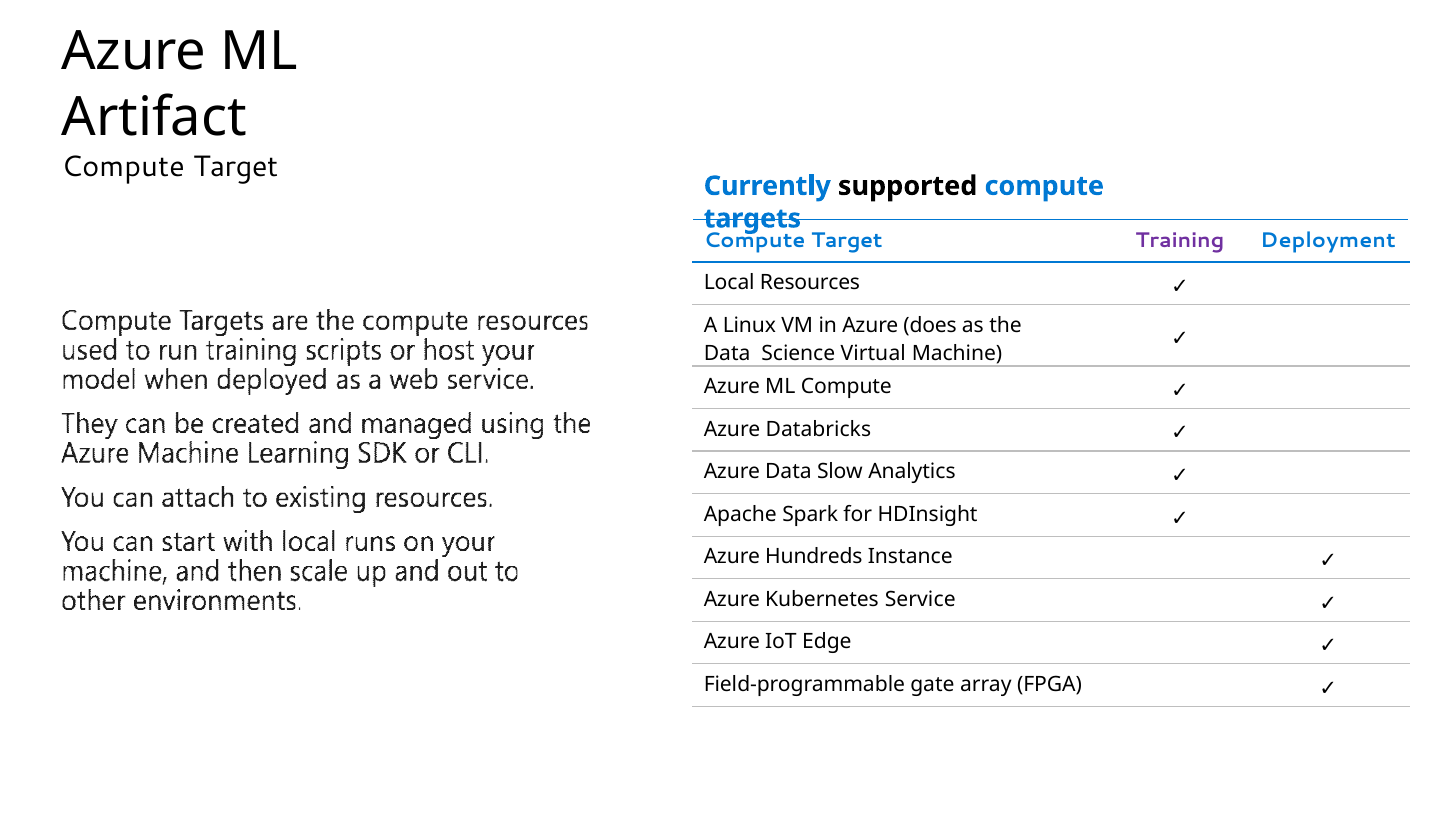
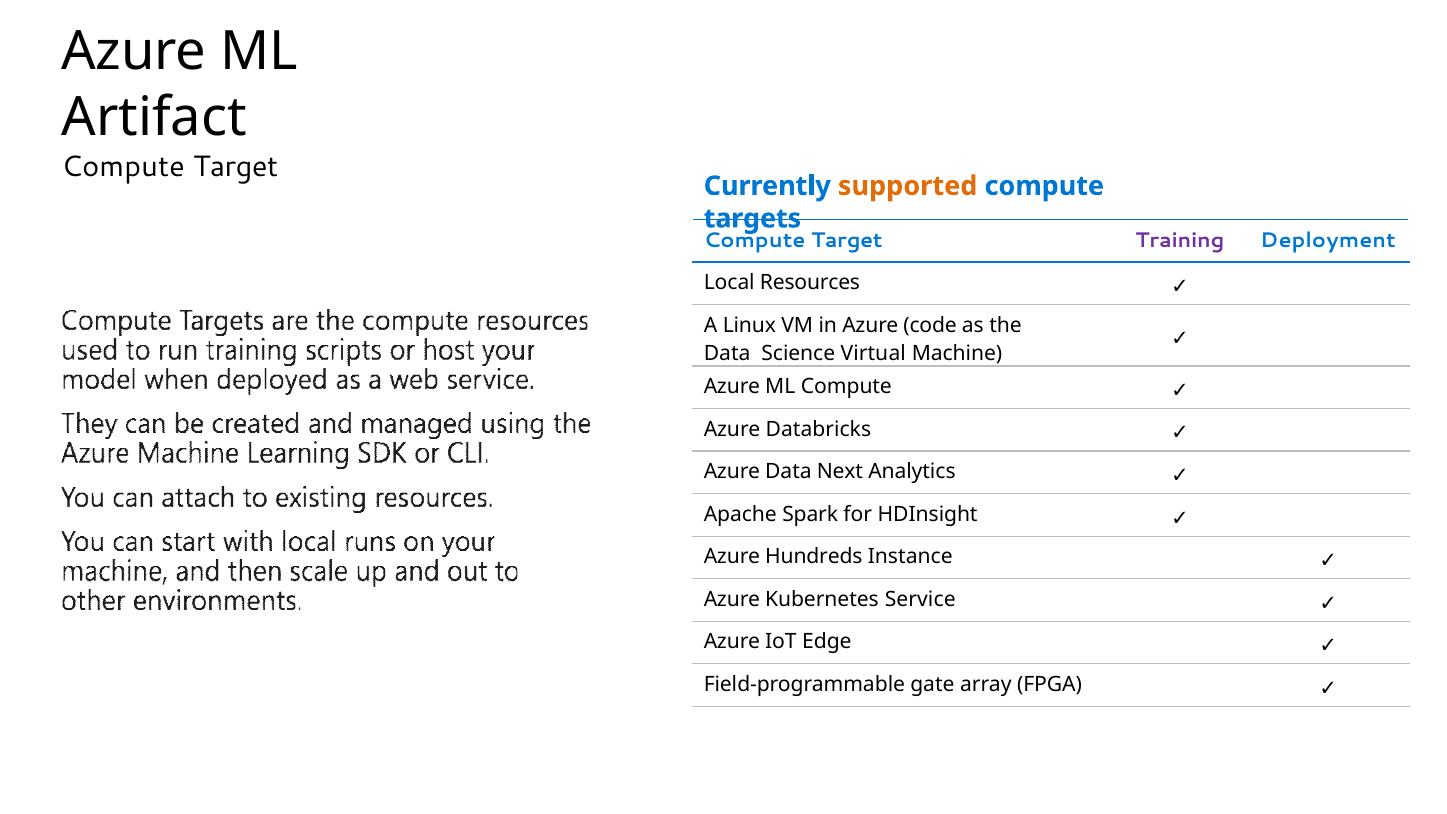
supported colour: black -> orange (908, 186)
does: does -> code (930, 325)
Slow: Slow -> Next (840, 472)
